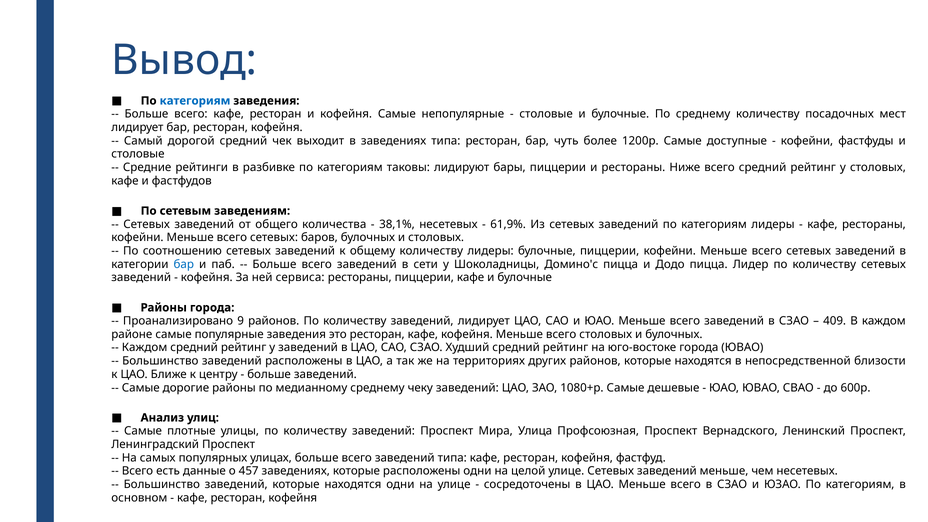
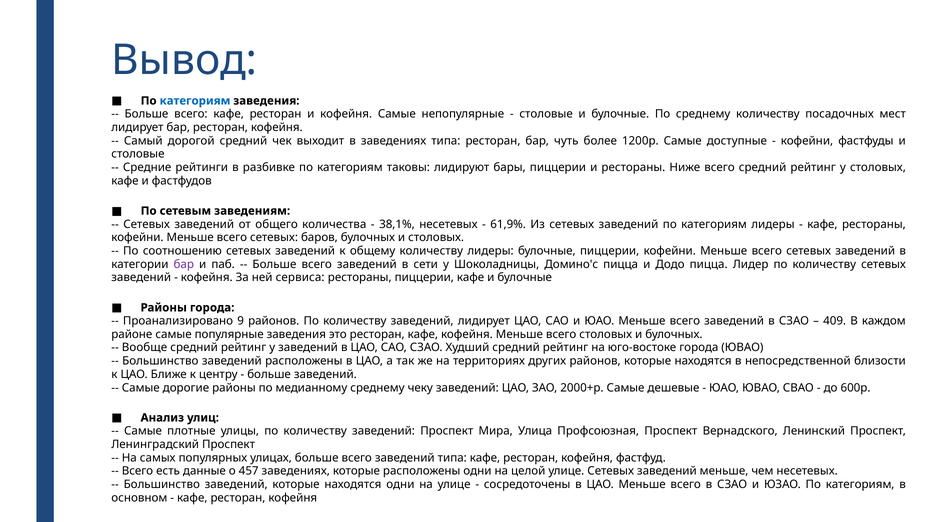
бар colour: blue -> purple (184, 264)
Каждом: Каждом -> Вообще (145, 348)
1080+р: 1080+р -> 2000+р (582, 388)
